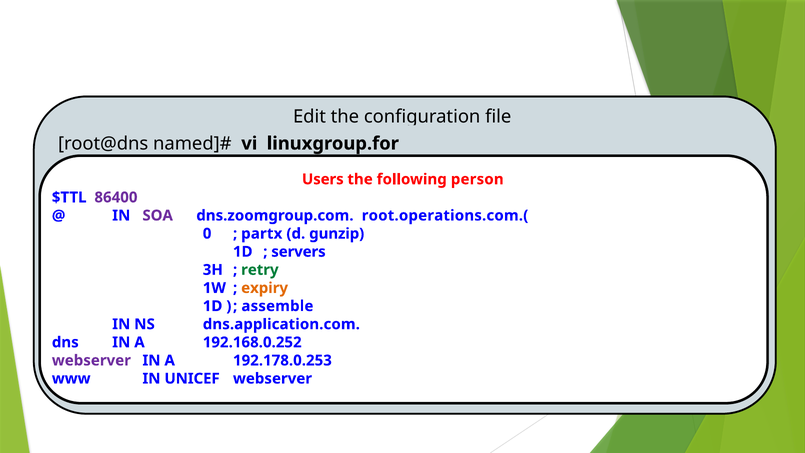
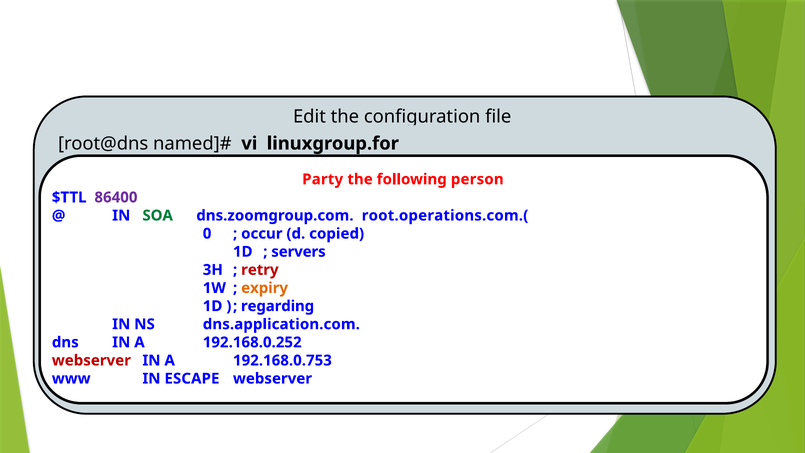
Users: Users -> Party (323, 179)
SOA colour: purple -> green (158, 215)
partx: partx -> occur (262, 234)
gunzip: gunzip -> copied (337, 234)
retry colour: green -> red (260, 270)
assemble: assemble -> regarding (278, 306)
webserver colour: purple -> red (91, 360)
192.178.0.253: 192.178.0.253 -> 192.168.0.753 (282, 360)
UNICEF: UNICEF -> ESCAPE (192, 378)
